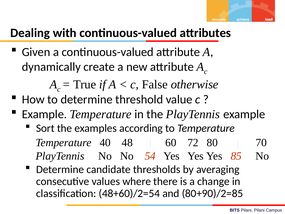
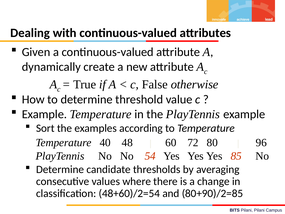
70: 70 -> 96 (261, 143)
